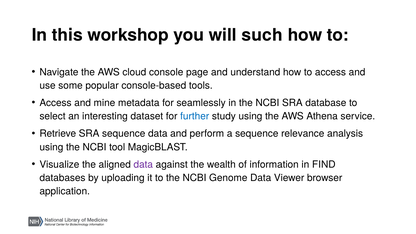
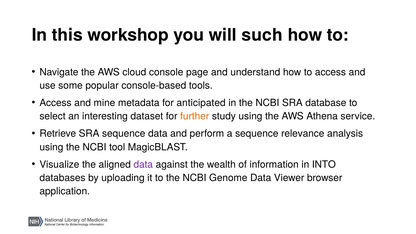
seamlessly: seamlessly -> anticipated (201, 103)
further colour: blue -> orange (195, 116)
FIND: FIND -> INTO (324, 164)
